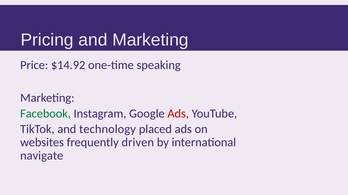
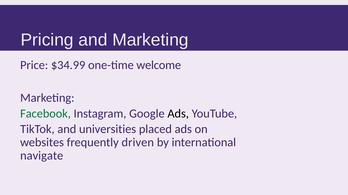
$14.92: $14.92 -> $34.99 (68, 65)
speaking: speaking -> welcome (159, 65)
Ads colour: red -> black (178, 114)
technology: technology -> universities (108, 130)
